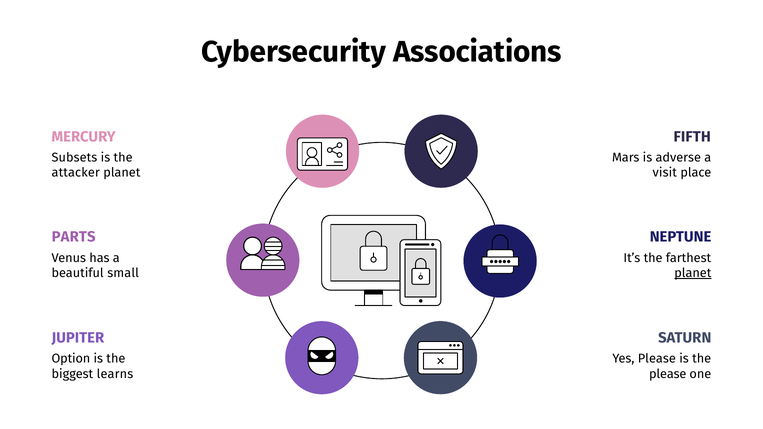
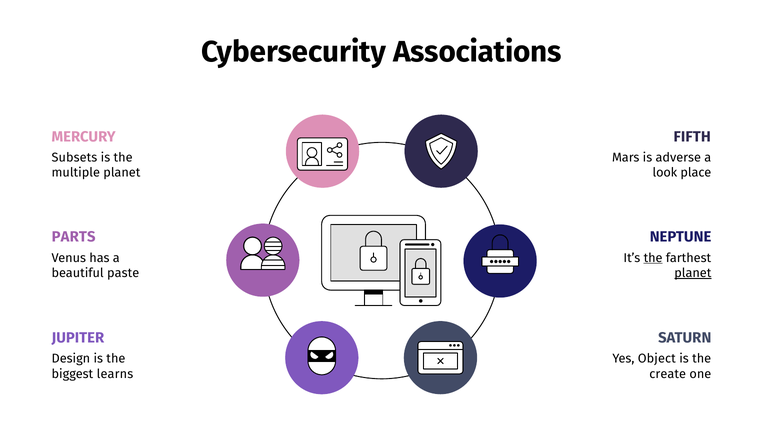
attacker: attacker -> multiple (76, 173)
visit: visit -> look (665, 173)
the underline: none -> present (653, 258)
small: small -> paste (123, 273)
Option: Option -> Design (71, 359)
Yes Please: Please -> Object (657, 359)
please: please -> create (668, 374)
